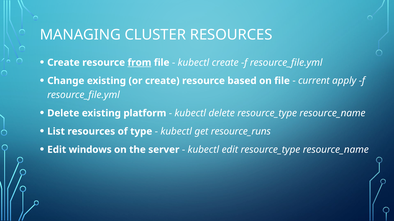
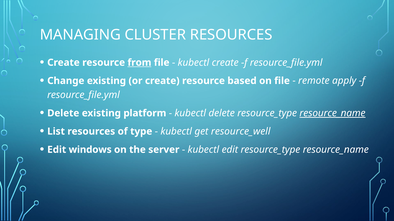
current: current -> remote (314, 81)
resource_name underline: none -> present (332, 113)
resource_runs: resource_runs -> resource_well (241, 132)
